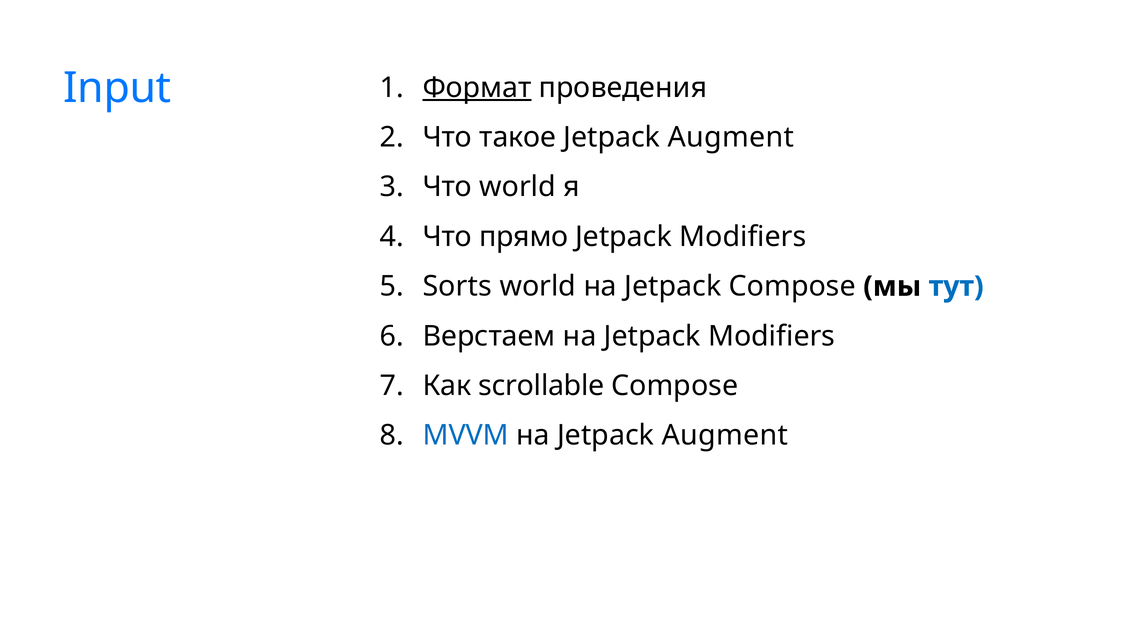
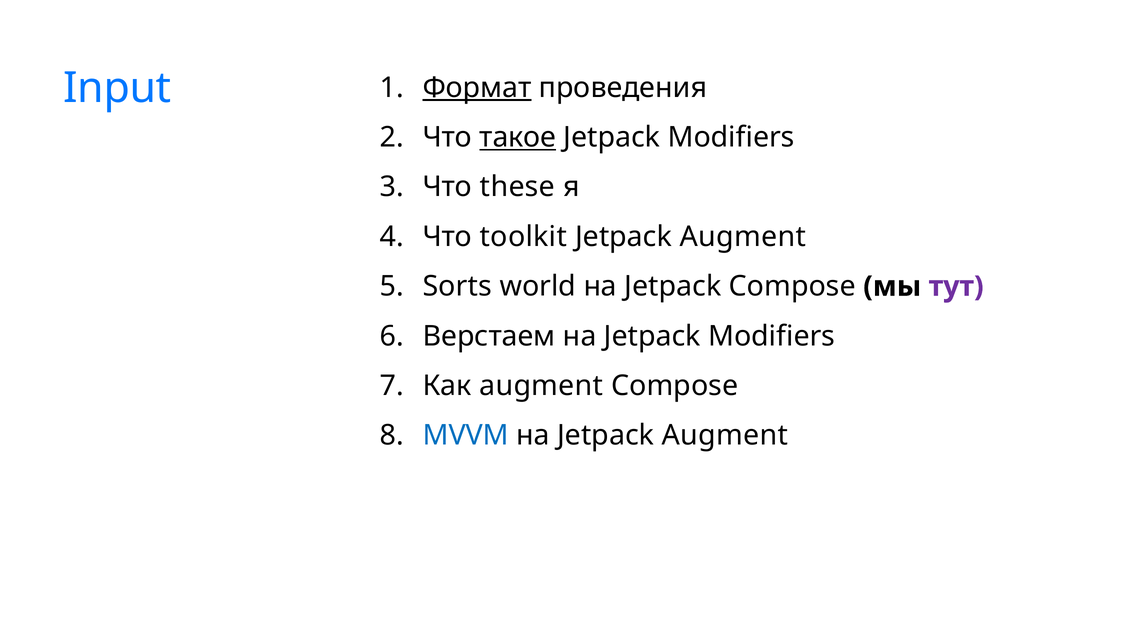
такое underline: none -> present (518, 137)
Augment: Augment -> Modifiers (731, 137)
Что world: world -> these (518, 187)
прямо: прямо -> toolkit (523, 237)
Modifiers: Modifiers -> Augment (743, 237)
тут colour: blue -> purple (956, 286)
Как scrollable: scrollable -> augment (541, 386)
